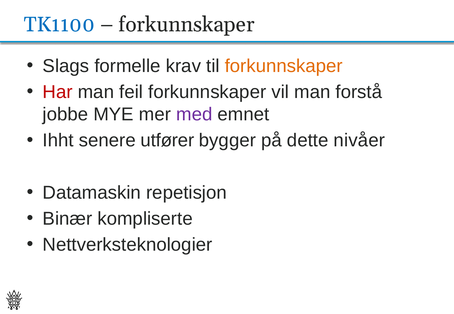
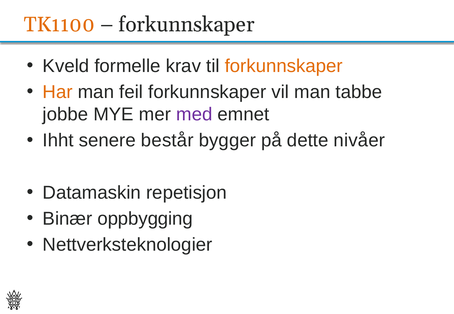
TK1100 colour: blue -> orange (59, 25)
Slags: Slags -> Kveld (66, 66)
Har colour: red -> orange (58, 92)
forstå: forstå -> tabbe (359, 92)
utfører: utfører -> består (167, 141)
kompliserte: kompliserte -> oppbygging (145, 219)
